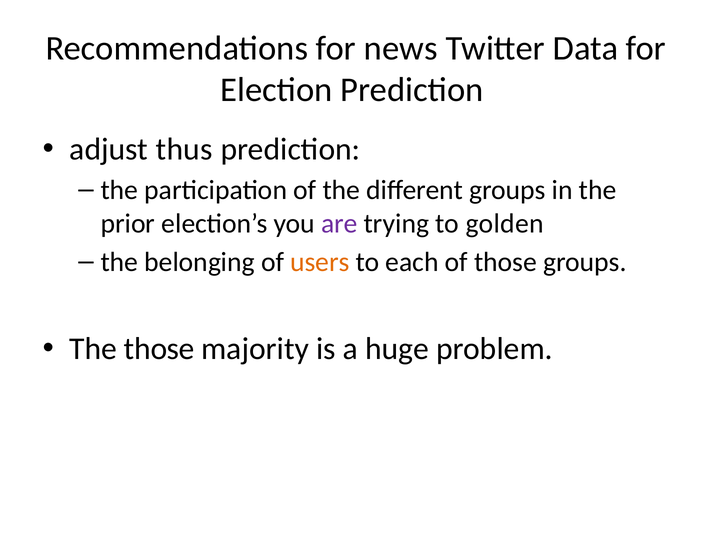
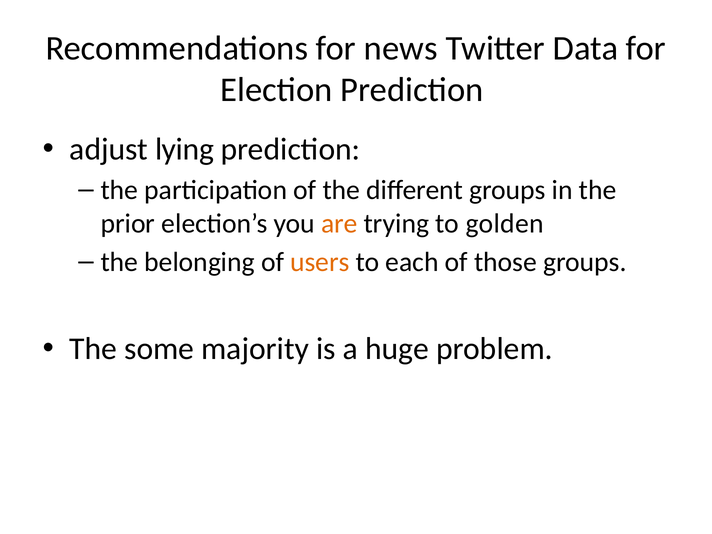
thus: thus -> lying (185, 149)
are colour: purple -> orange (339, 223)
The those: those -> some (159, 349)
